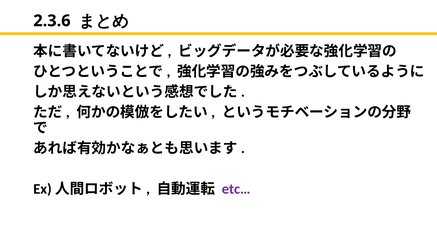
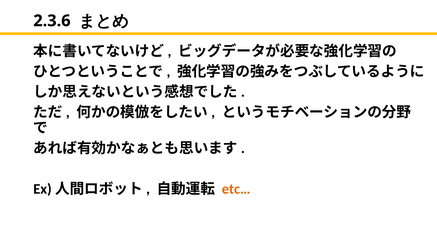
etc… colour: purple -> orange (236, 189)
